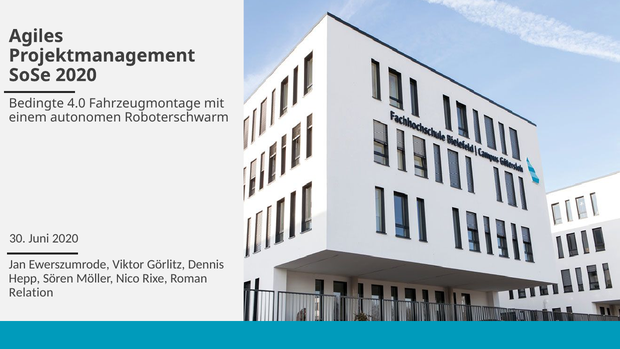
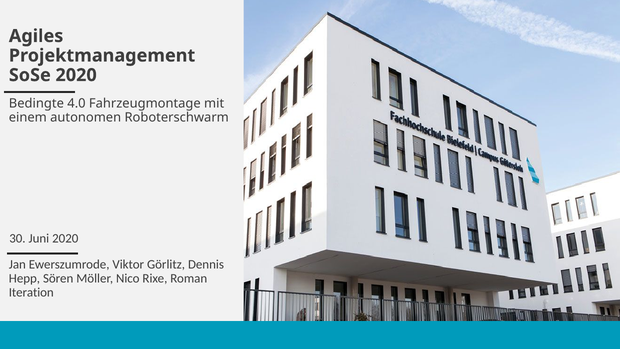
Relation: Relation -> Iteration (31, 292)
